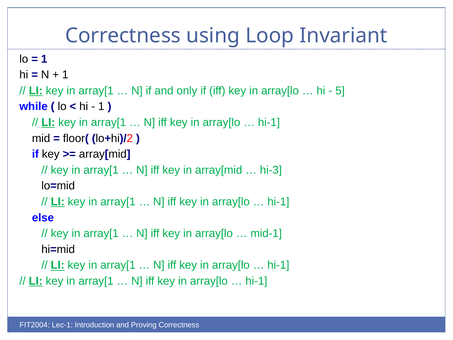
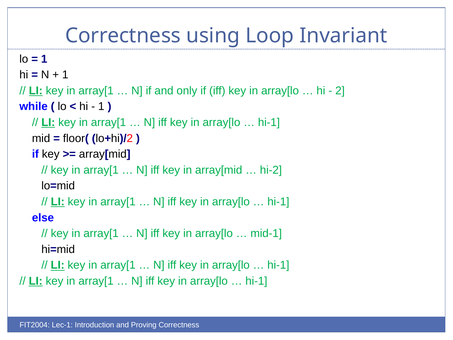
5: 5 -> 2 (340, 91)
hi-3: hi-3 -> hi-2 (271, 170)
